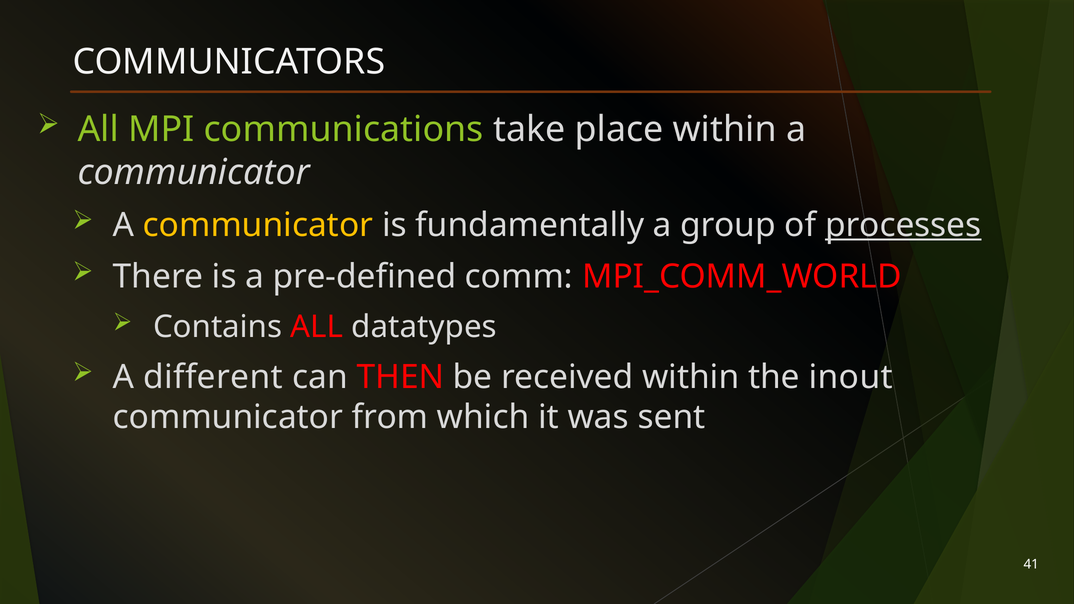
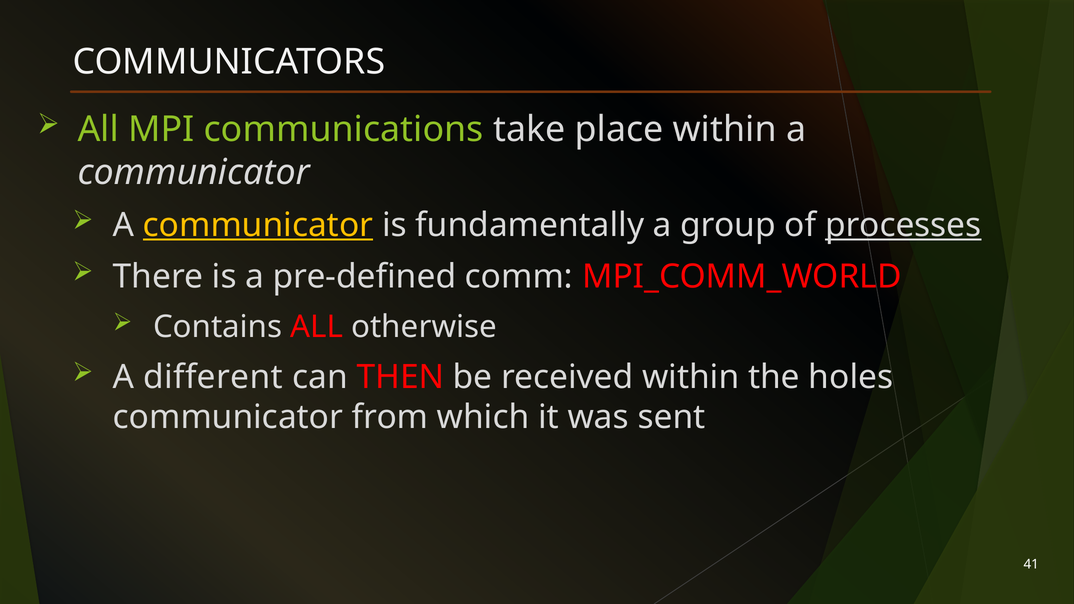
communicator underline: none -> present (258, 225)
datatypes: datatypes -> otherwise (424, 327)
inout: inout -> holes (851, 377)
